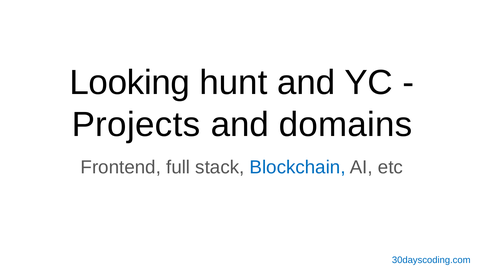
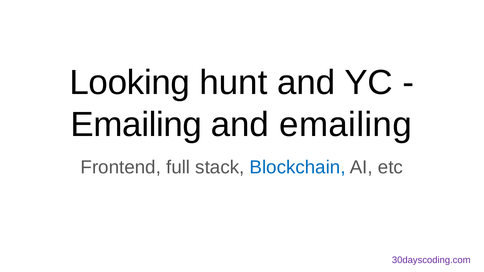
Projects: Projects -> Emailing (136, 125)
and domains: domains -> emailing (346, 125)
30dayscoding.com colour: blue -> purple (431, 260)
